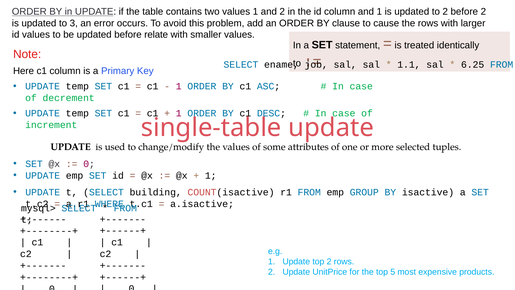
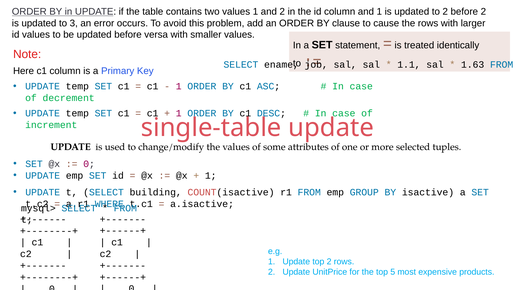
relate: relate -> versa (156, 35)
6.25: 6.25 -> 1.63 (473, 65)
